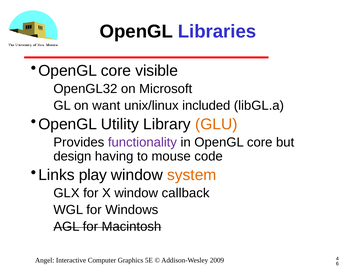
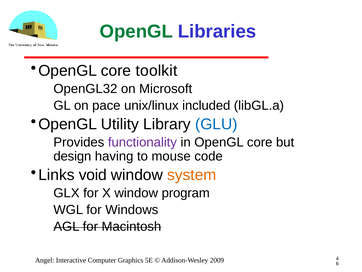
OpenGL colour: black -> green (136, 31)
visible: visible -> toolkit (157, 70)
want: want -> pace (106, 105)
GLU colour: orange -> blue (216, 124)
play: play -> void (93, 175)
callback: callback -> program (186, 193)
